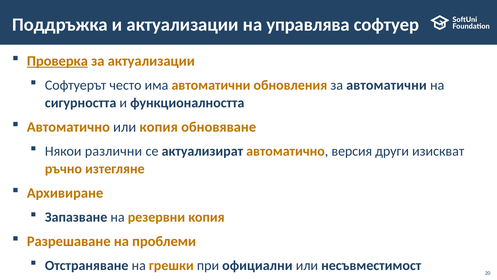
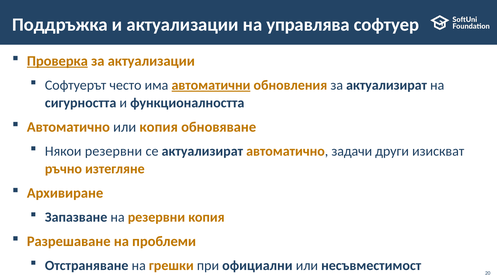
автоматични underline: none -> present (211, 85)
за автоматични: автоматични -> актуализират (387, 85)
Някои различни: различни -> резервни (113, 151)
версия: версия -> задачи (352, 151)
